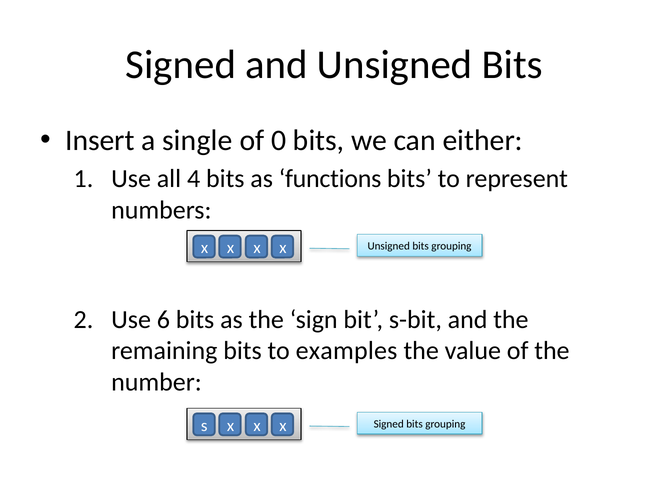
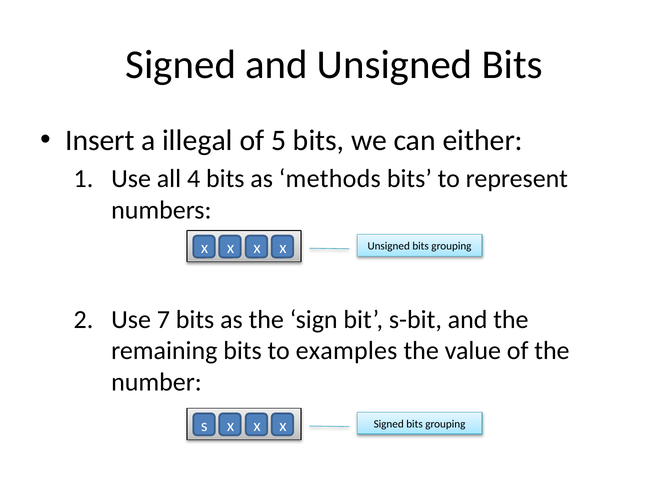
single: single -> illegal (197, 140)
0: 0 -> 5 (279, 140)
functions: functions -> methods (330, 179)
6: 6 -> 7 (163, 319)
